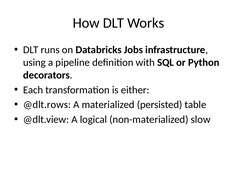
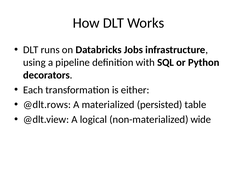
slow: slow -> wide (201, 119)
